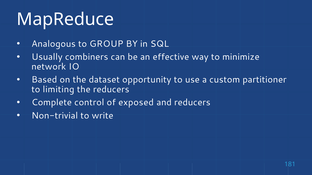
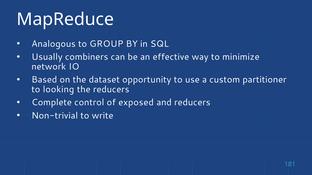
limiting: limiting -> looking (59, 90)
